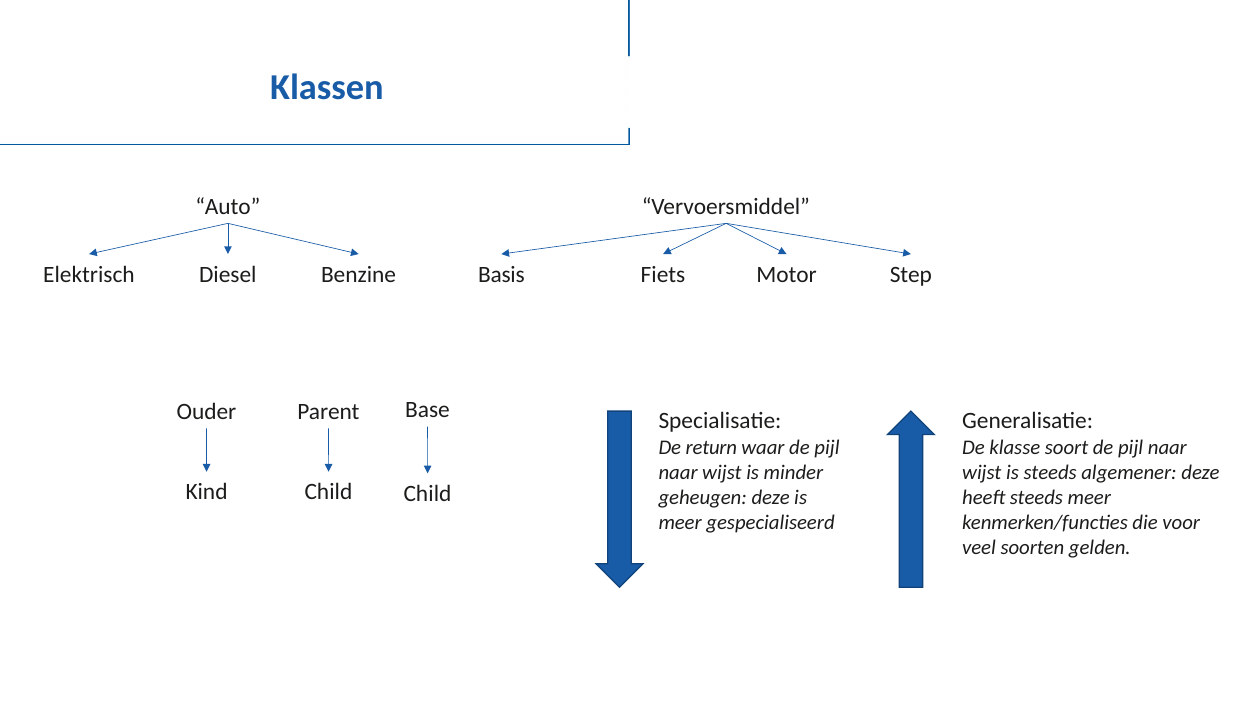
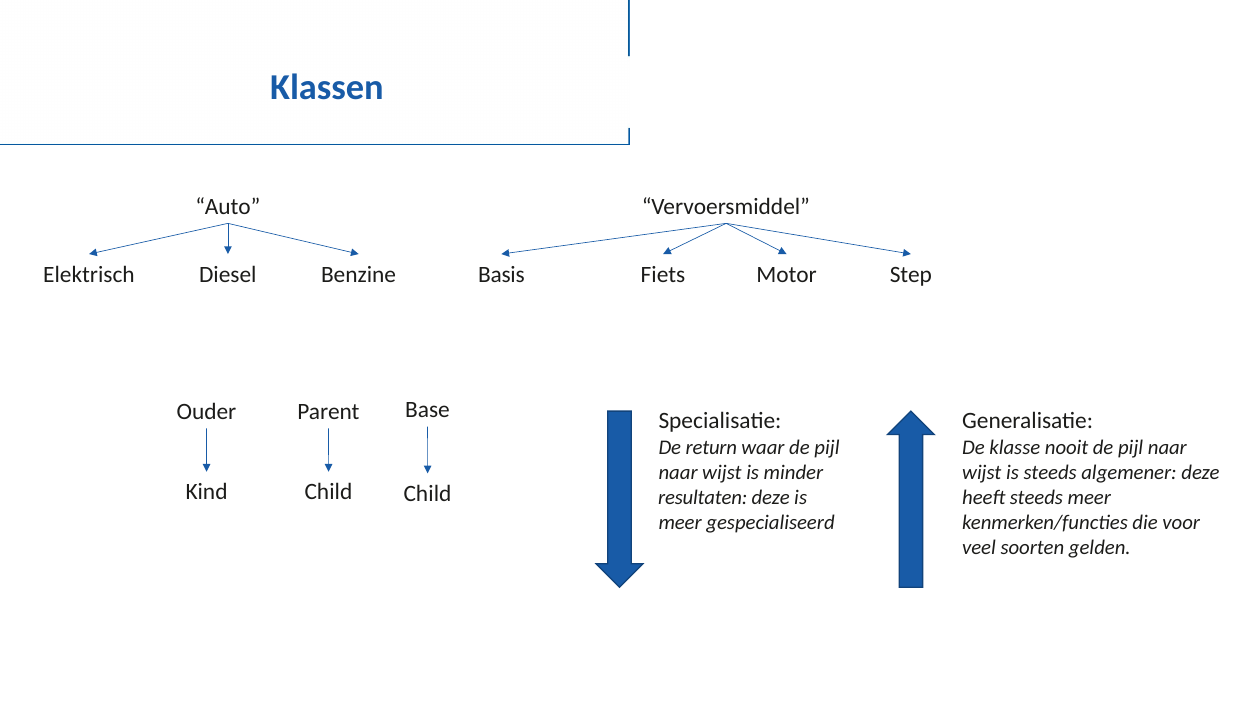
soort: soort -> nooit (1067, 447)
geheugen: geheugen -> resultaten (703, 497)
